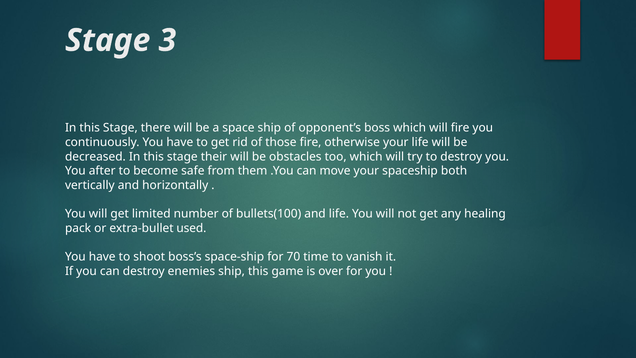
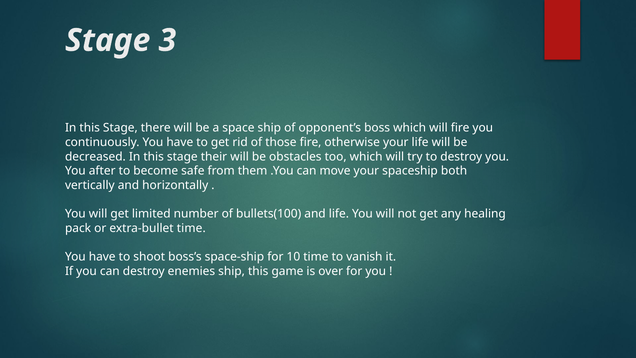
extra-bullet used: used -> time (191, 228)
70: 70 -> 10 (293, 257)
